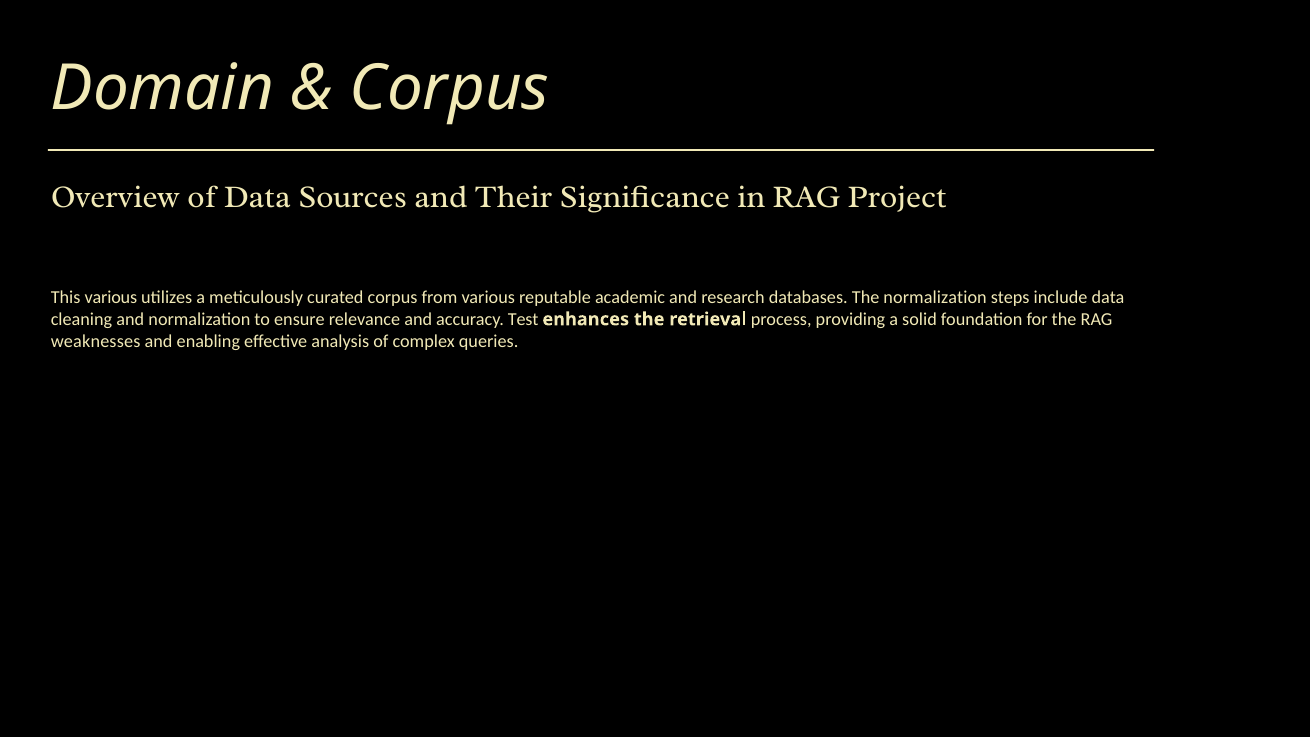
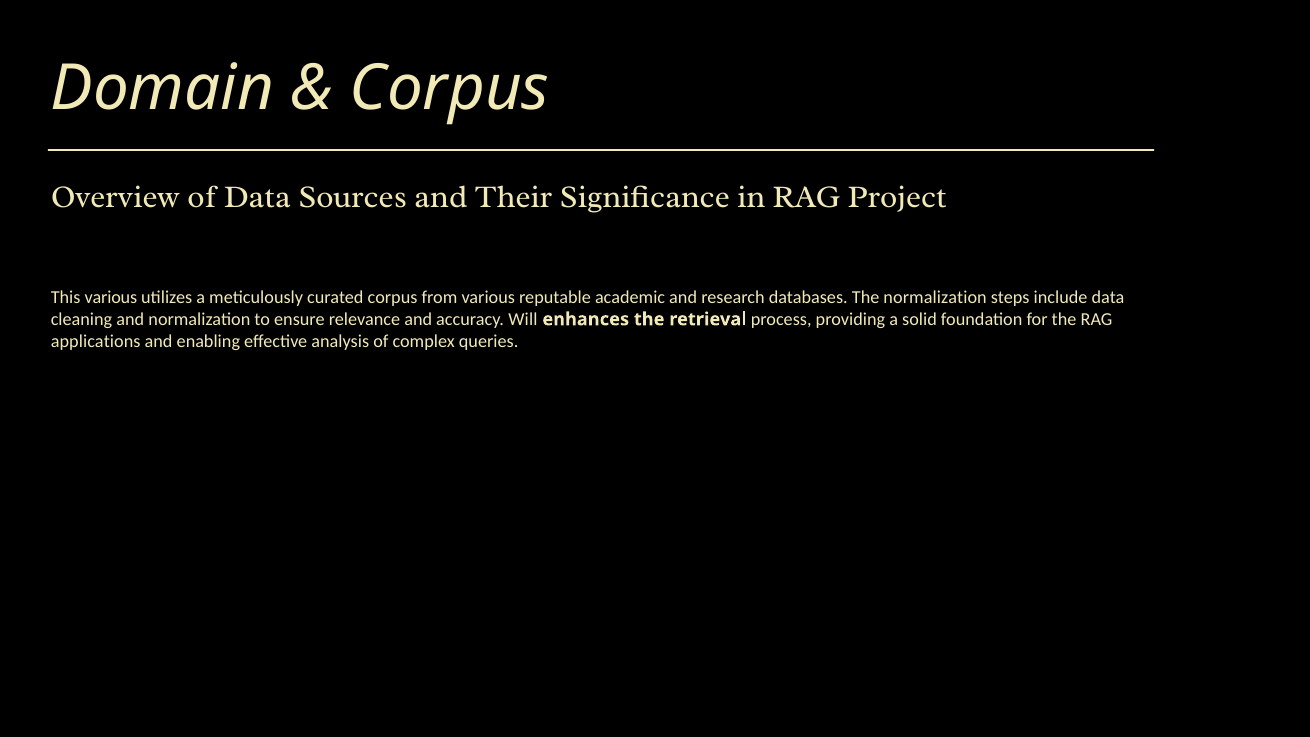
Test: Test -> Will (523, 319)
weaknesses: weaknesses -> applications (96, 341)
